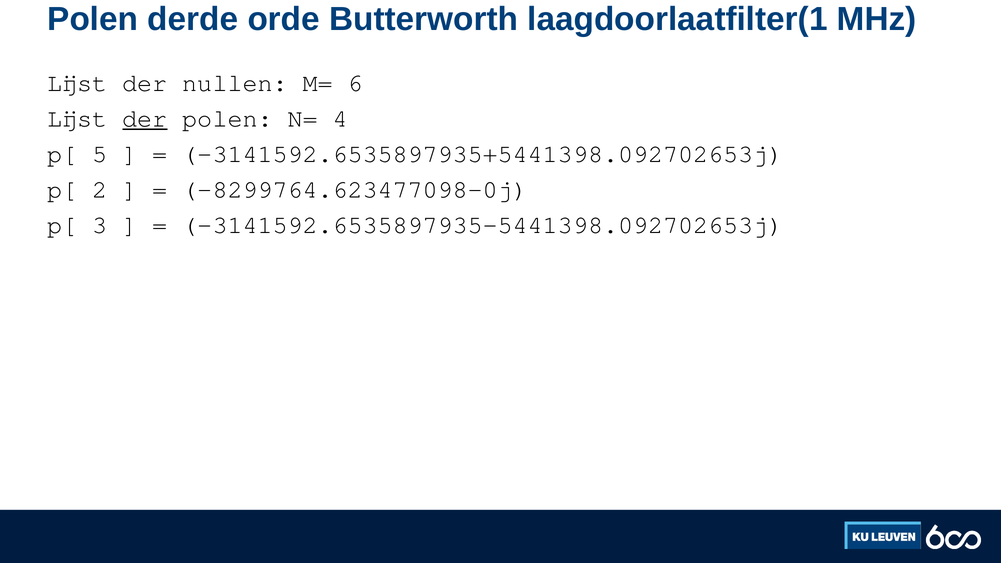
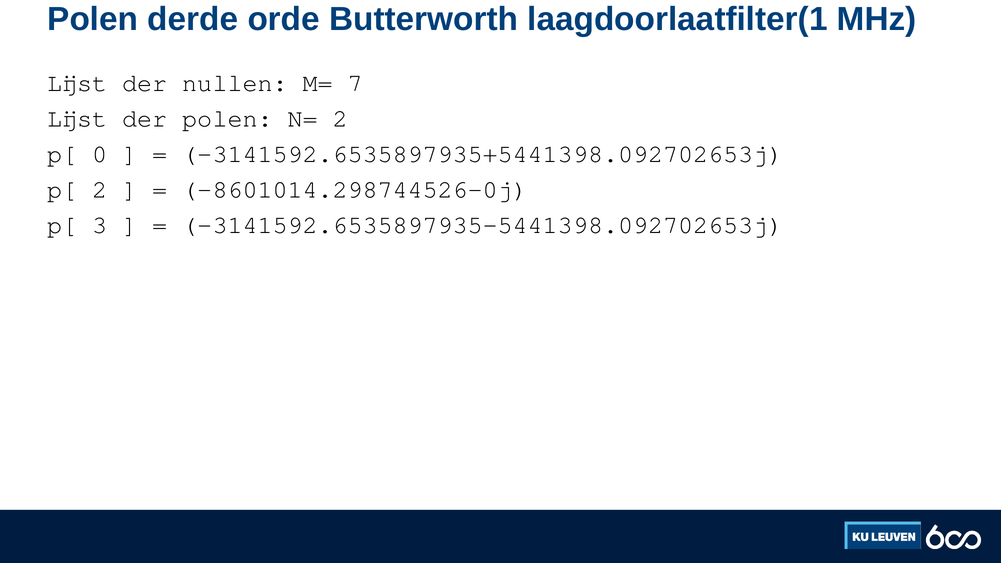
6: 6 -> 7 (355, 83)
der underline: present -> none (145, 119)
N= 4: 4 -> 2 (340, 119)
5: 5 -> 0 (100, 154)
-8299764.623477098-0j: -8299764.623477098-0j -> -8601014.298744526-0j (355, 190)
